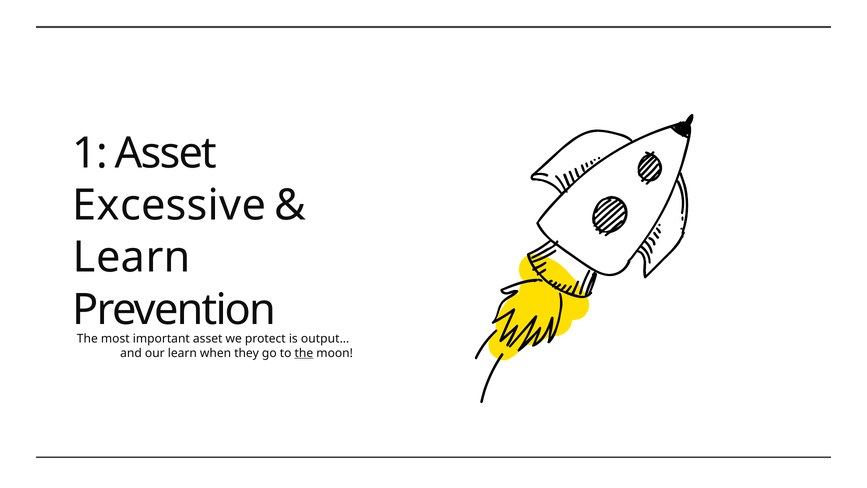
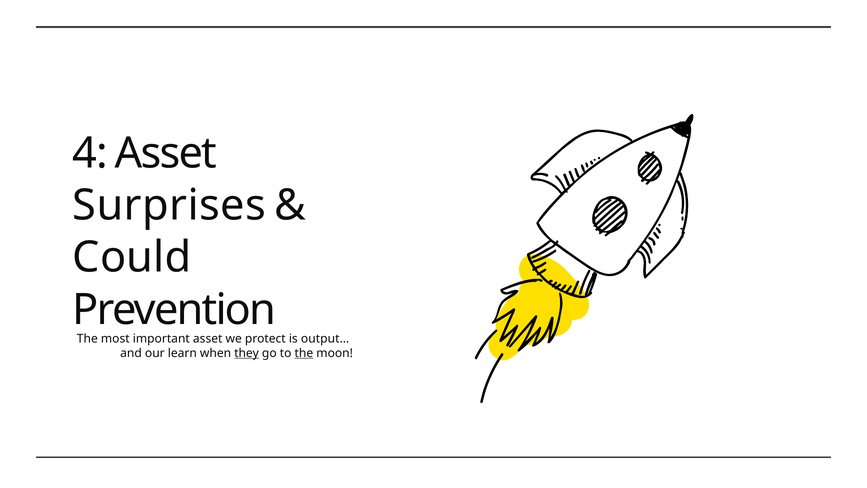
1: 1 -> 4 (90, 153)
Excessive: Excessive -> Surprises (169, 205)
Learn: Learn -> Could (132, 258)
they underline: none -> present (247, 353)
